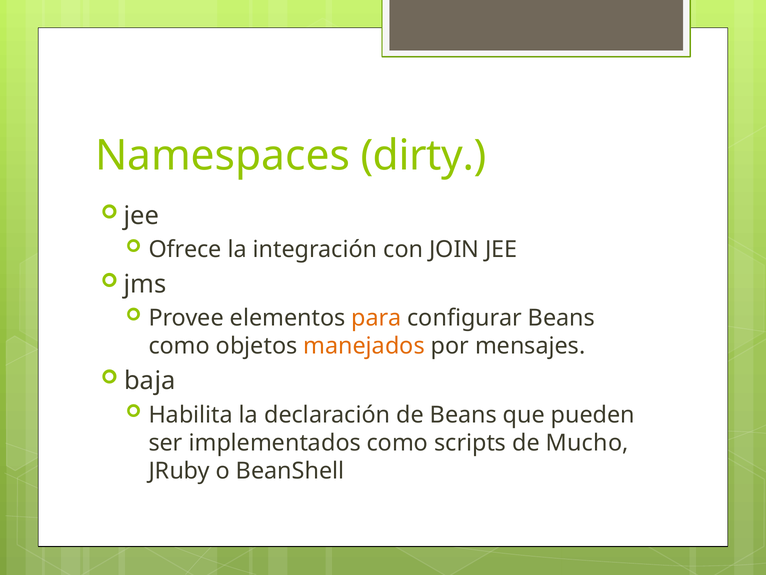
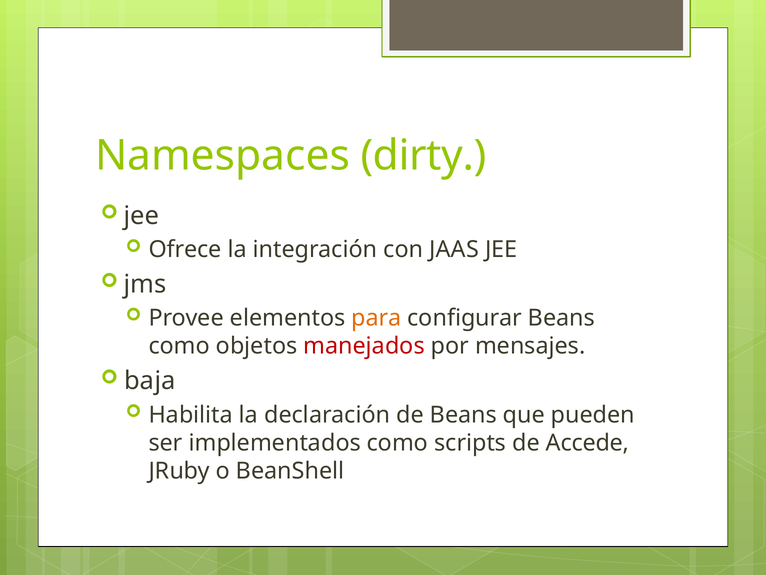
JOIN: JOIN -> JAAS (454, 249)
manejados colour: orange -> red (364, 346)
Mucho: Mucho -> Accede (588, 442)
